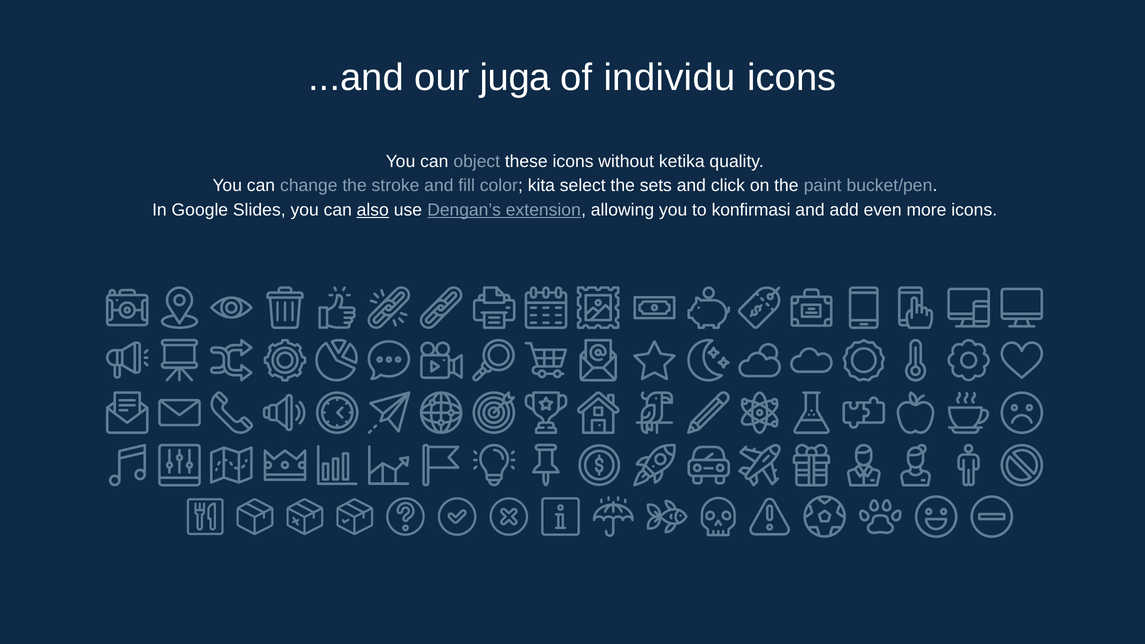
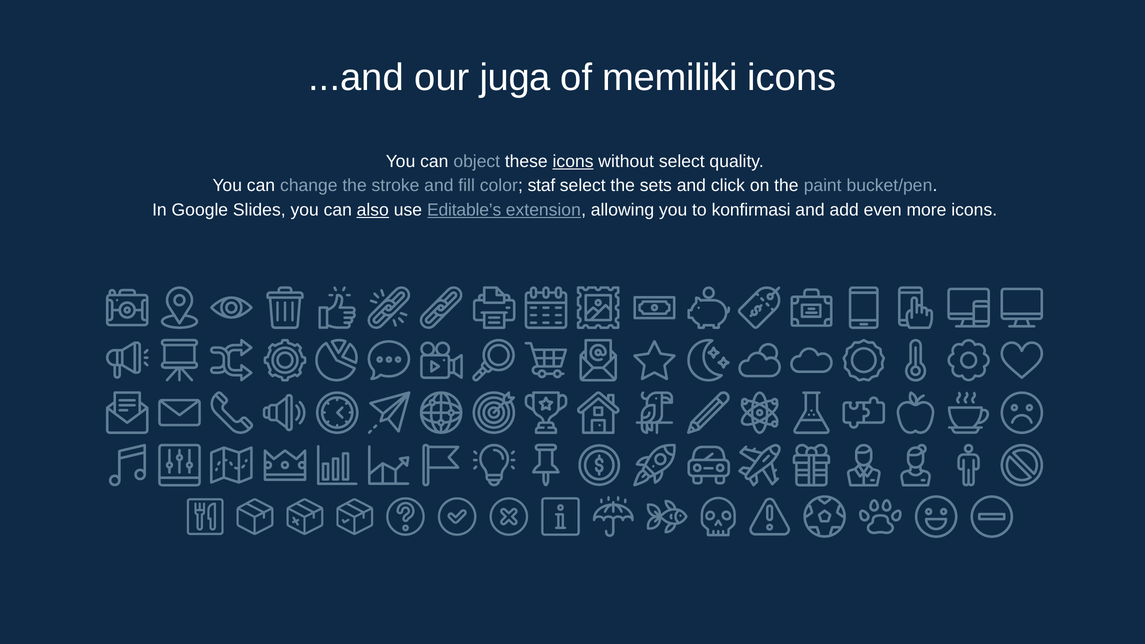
individu: individu -> memiliki (670, 78)
icons underline: none -> present (573, 162)
without ketika: ketika -> select (682, 162)
kita: kita -> staf (541, 186)
Dengan’s: Dengan’s -> Editable’s (464, 210)
